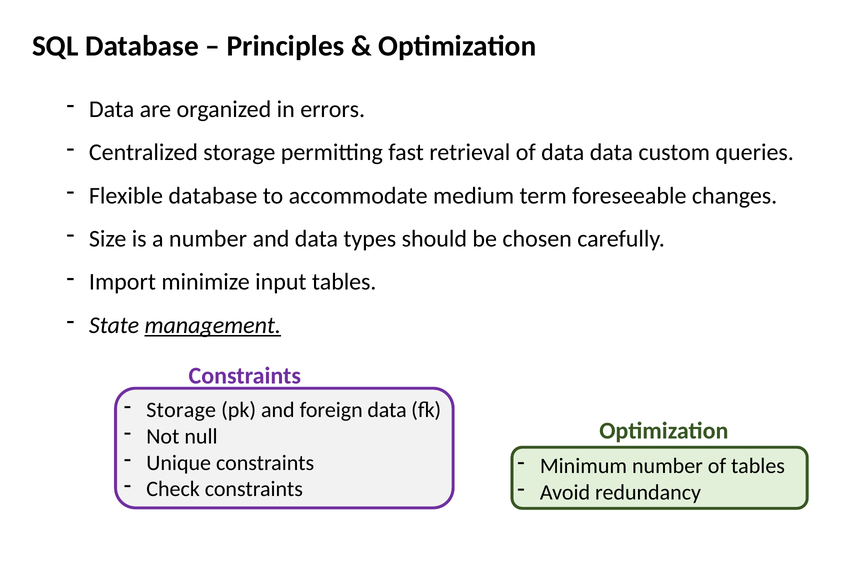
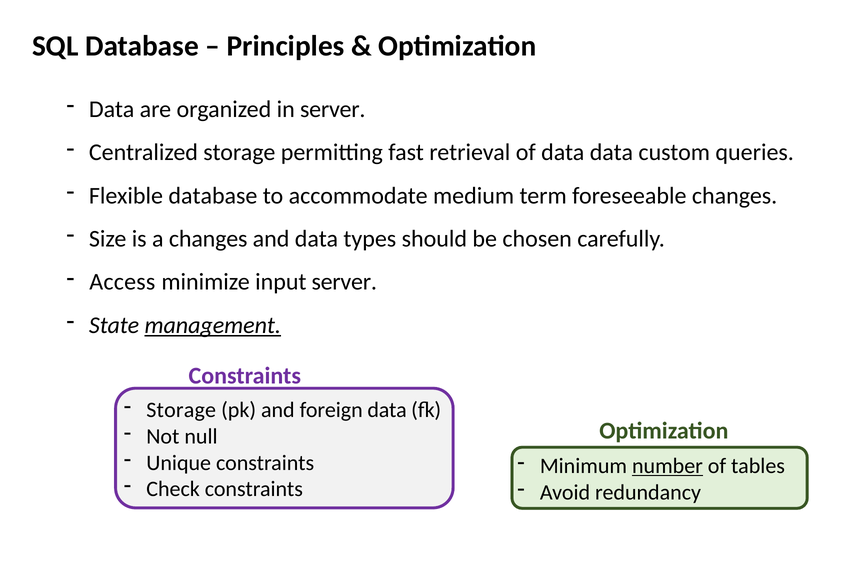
in errors: errors -> server (333, 109)
a number: number -> changes (208, 239)
Import: Import -> Access (122, 282)
input tables: tables -> server (344, 282)
number underline: none -> present (667, 467)
